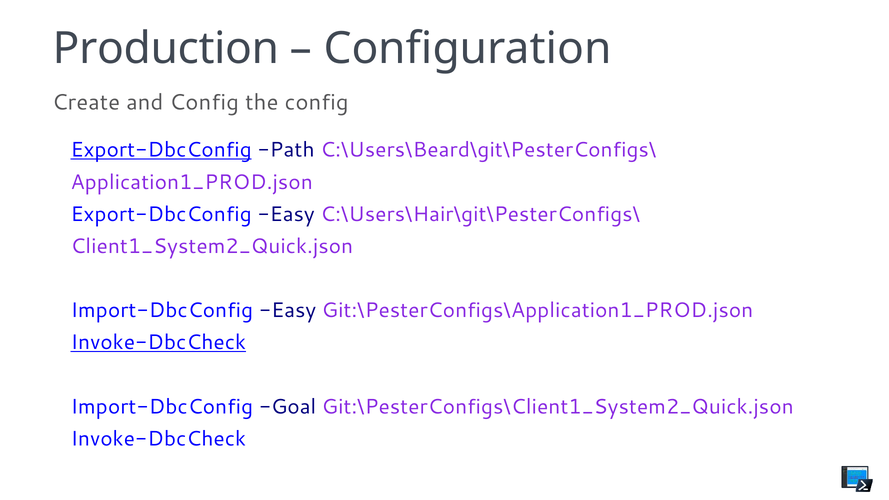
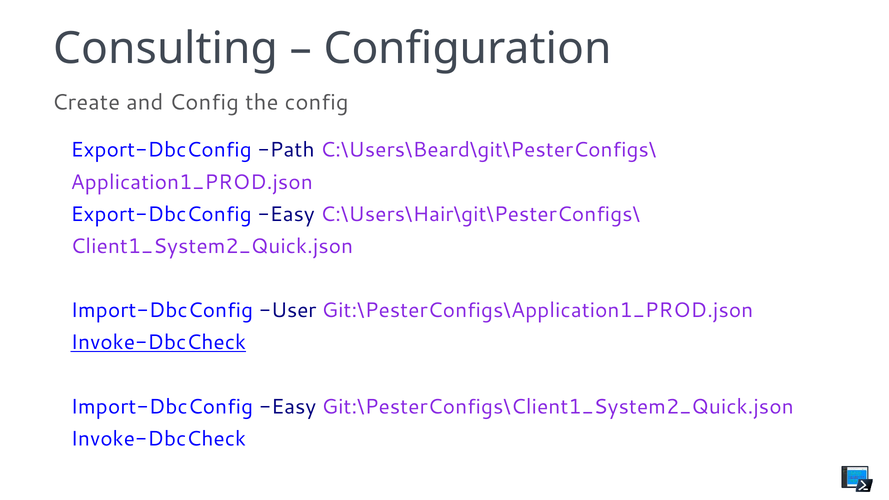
Production: Production -> Consulting (166, 49)
Export-DbcConfig underline: present -> none (161, 150)
Import-DbcConfig Easy: Easy -> User (288, 311)
Import-DbcConfig Goal: Goal -> Easy (288, 407)
